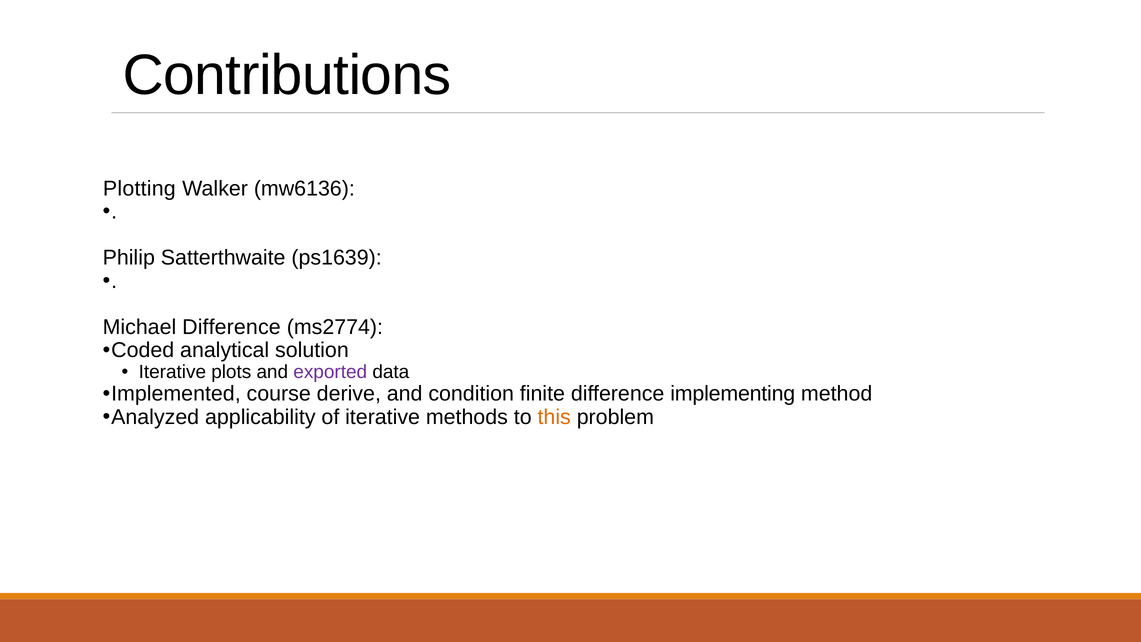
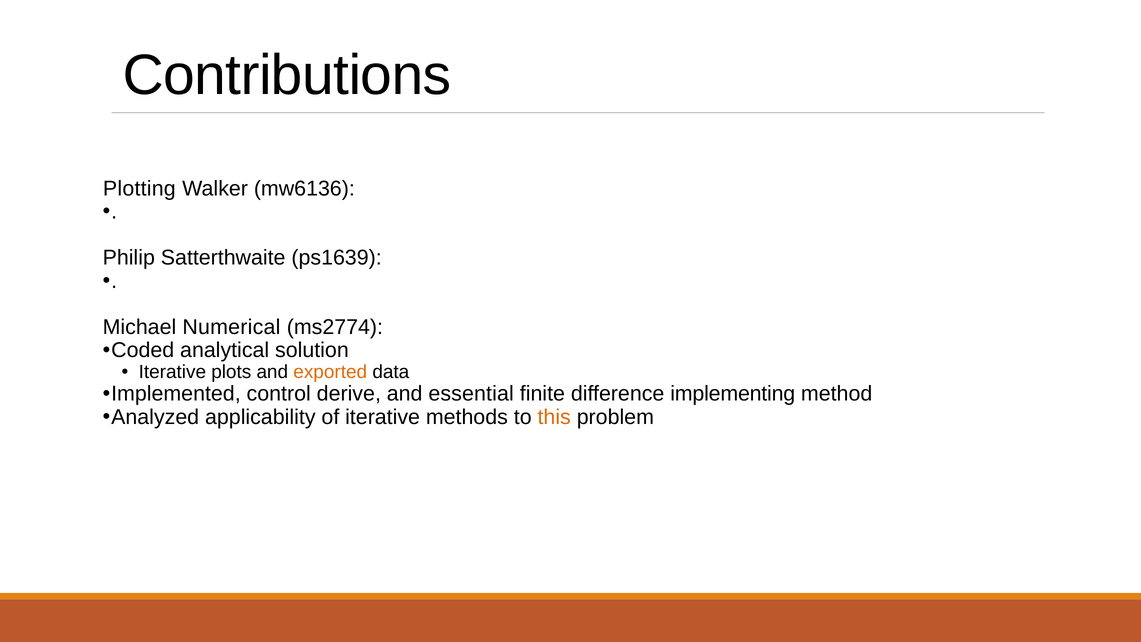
Michael Difference: Difference -> Numerical (231, 327)
exported colour: purple -> orange (330, 372)
course: course -> control (279, 394)
condition: condition -> essential (471, 394)
